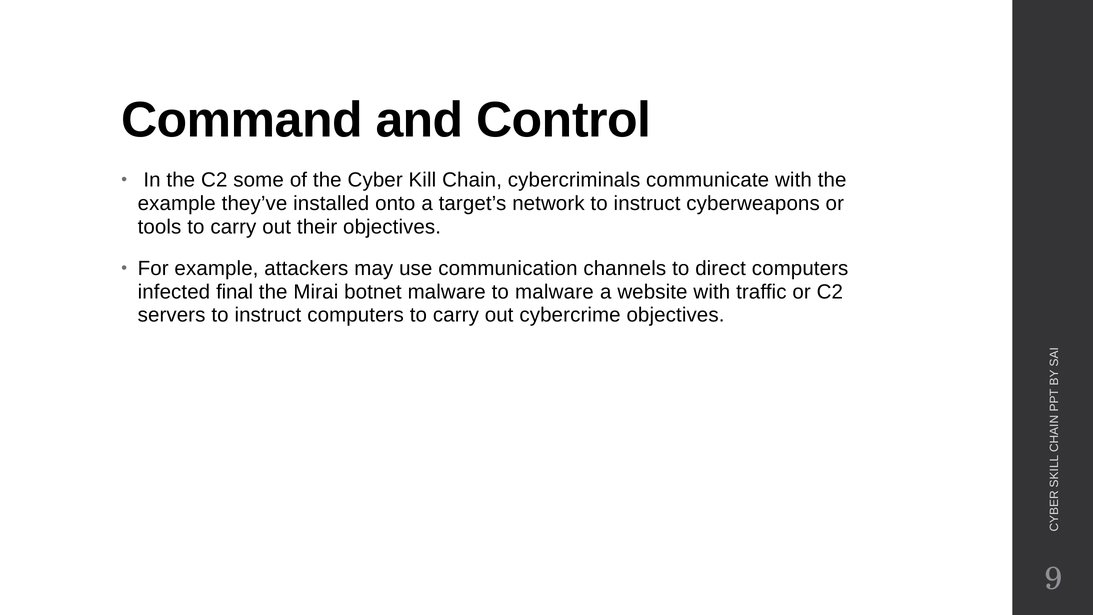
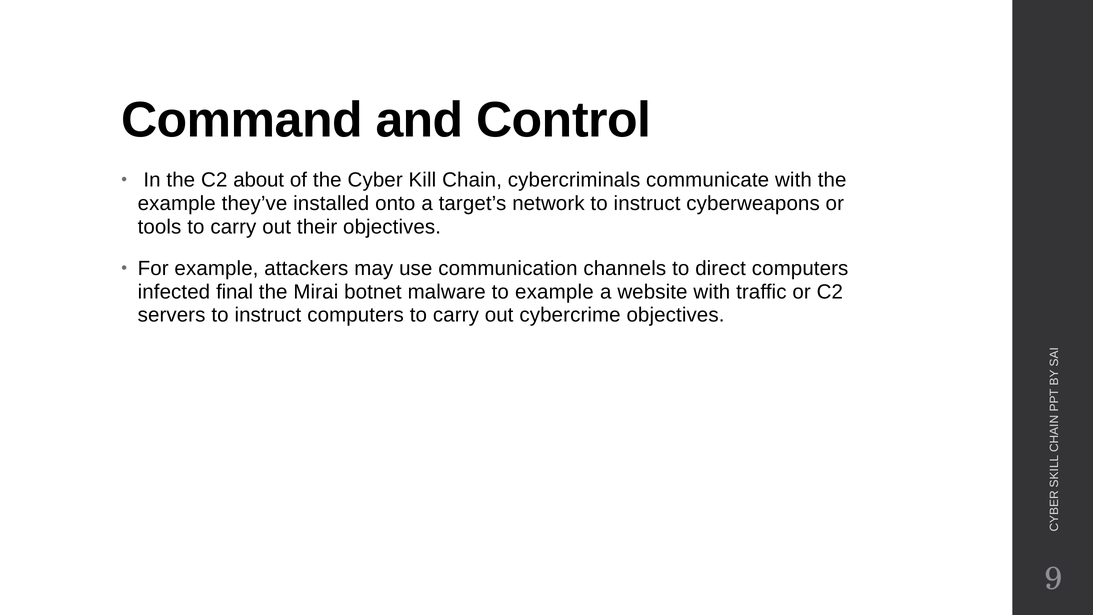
some: some -> about (259, 180)
to malware: malware -> example (554, 292)
